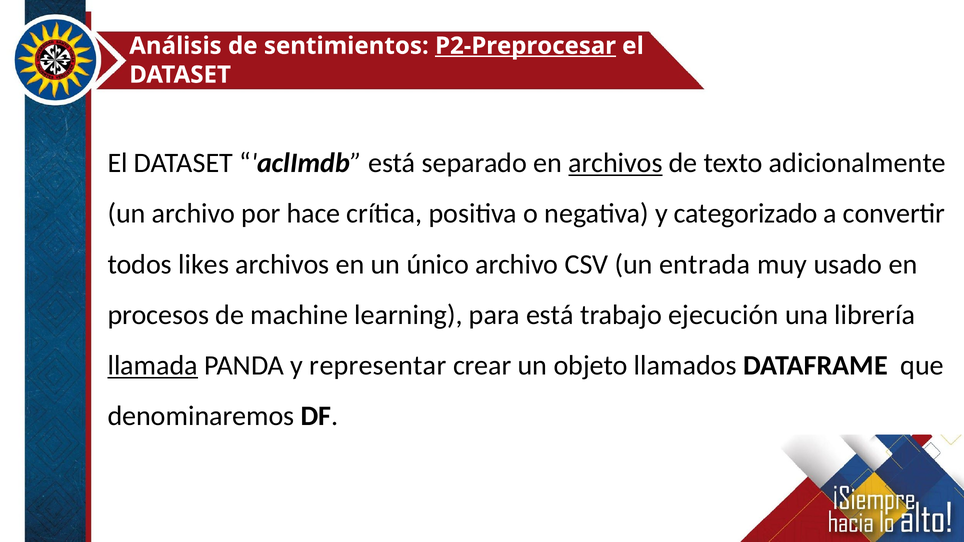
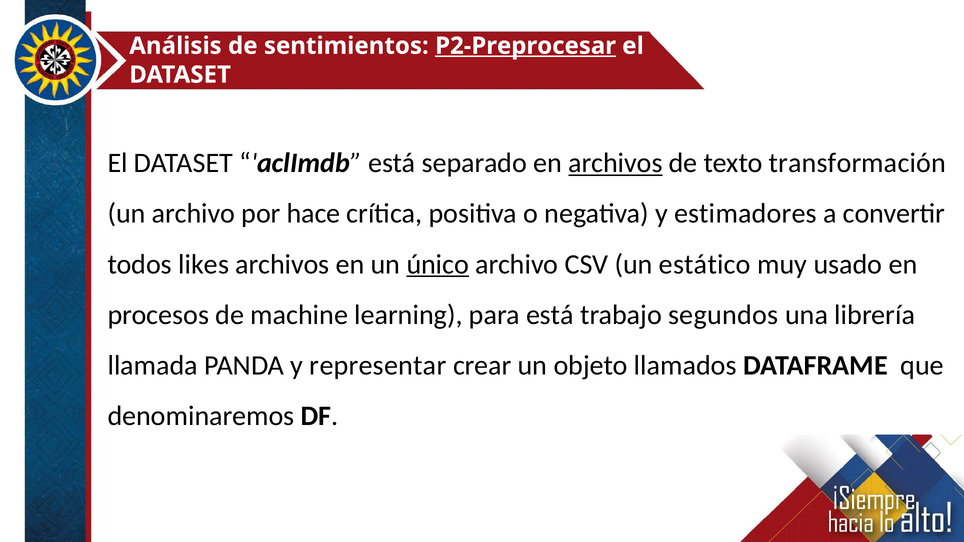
adicionalmente: adicionalmente -> transformación (857, 163)
categorizado: categorizado -> estimadores (745, 214)
único underline: none -> present (438, 264)
entrada: entrada -> estático (705, 264)
ejecución: ejecución -> segundos (723, 315)
llamada underline: present -> none (153, 366)
